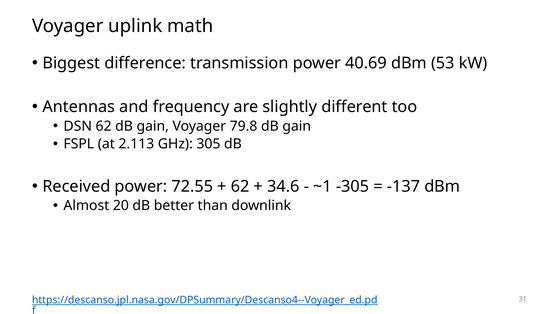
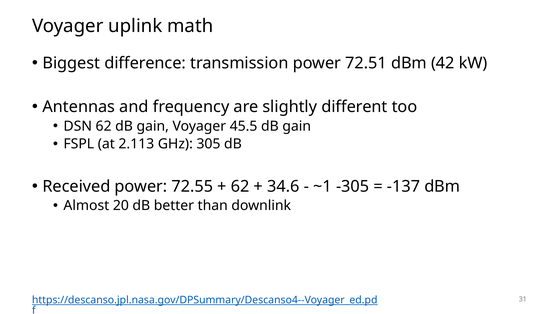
40.69: 40.69 -> 72.51 (366, 63)
53: 53 -> 42 (443, 63)
79.8: 79.8 -> 45.5 (244, 126)
